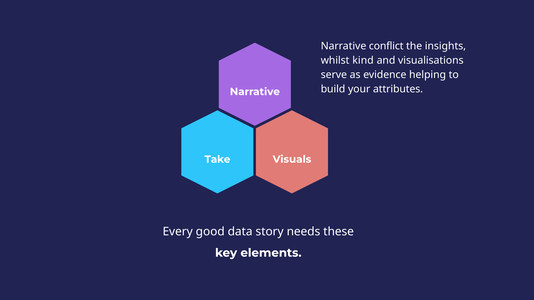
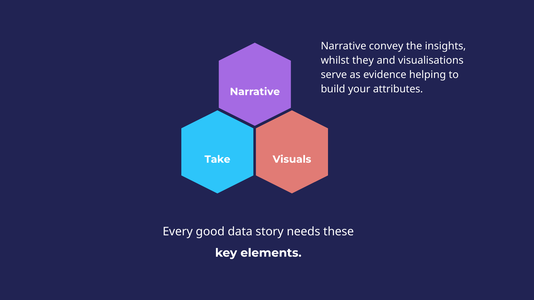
conflict: conflict -> convey (386, 46)
kind: kind -> they (363, 61)
